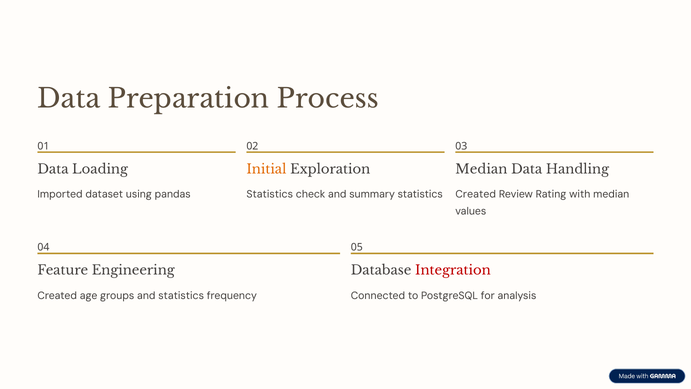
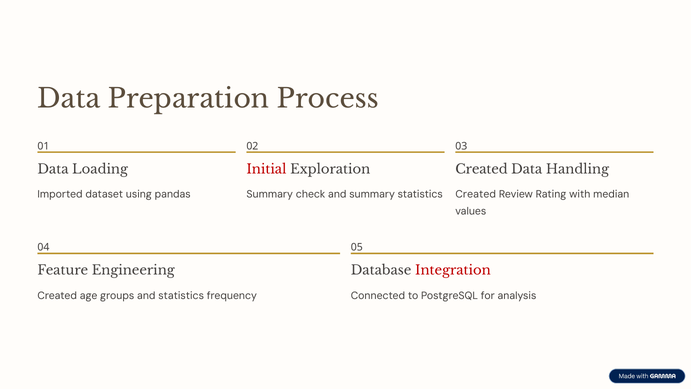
Initial colour: orange -> red (266, 169)
Median: Median -> Created (481, 169)
Statistics: Statistics -> Summary (270, 194)
